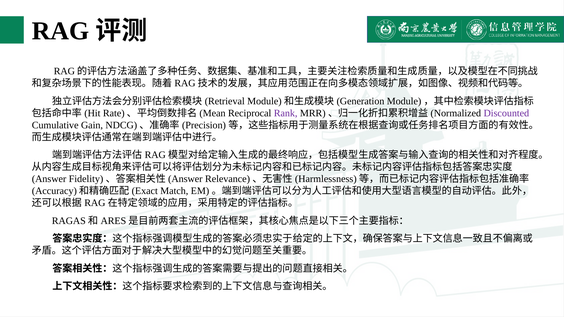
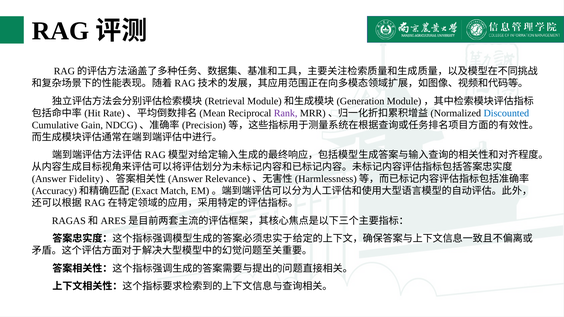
Discounted colour: purple -> blue (506, 113)
